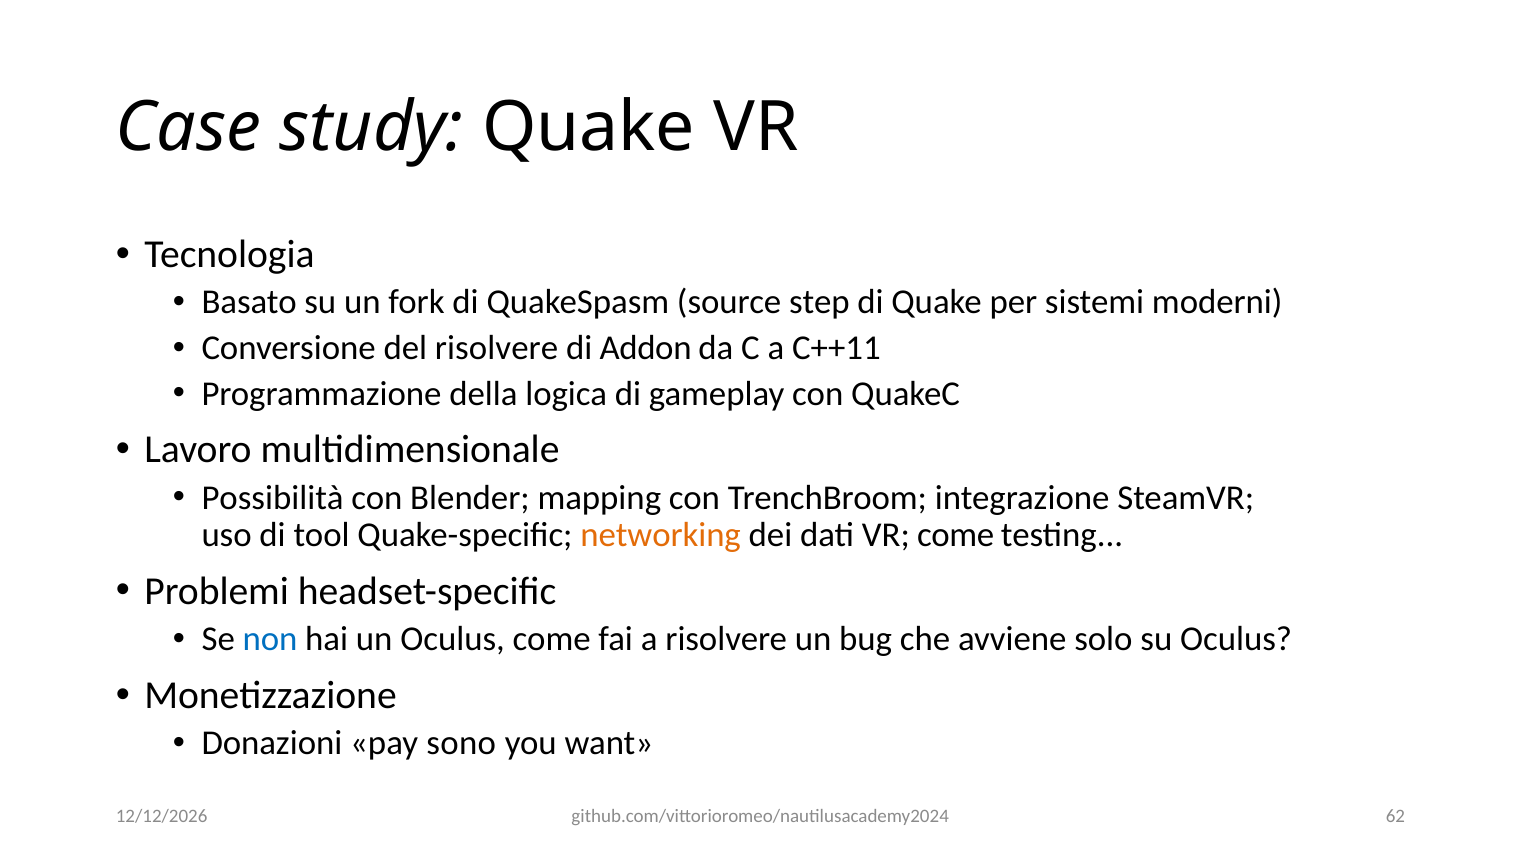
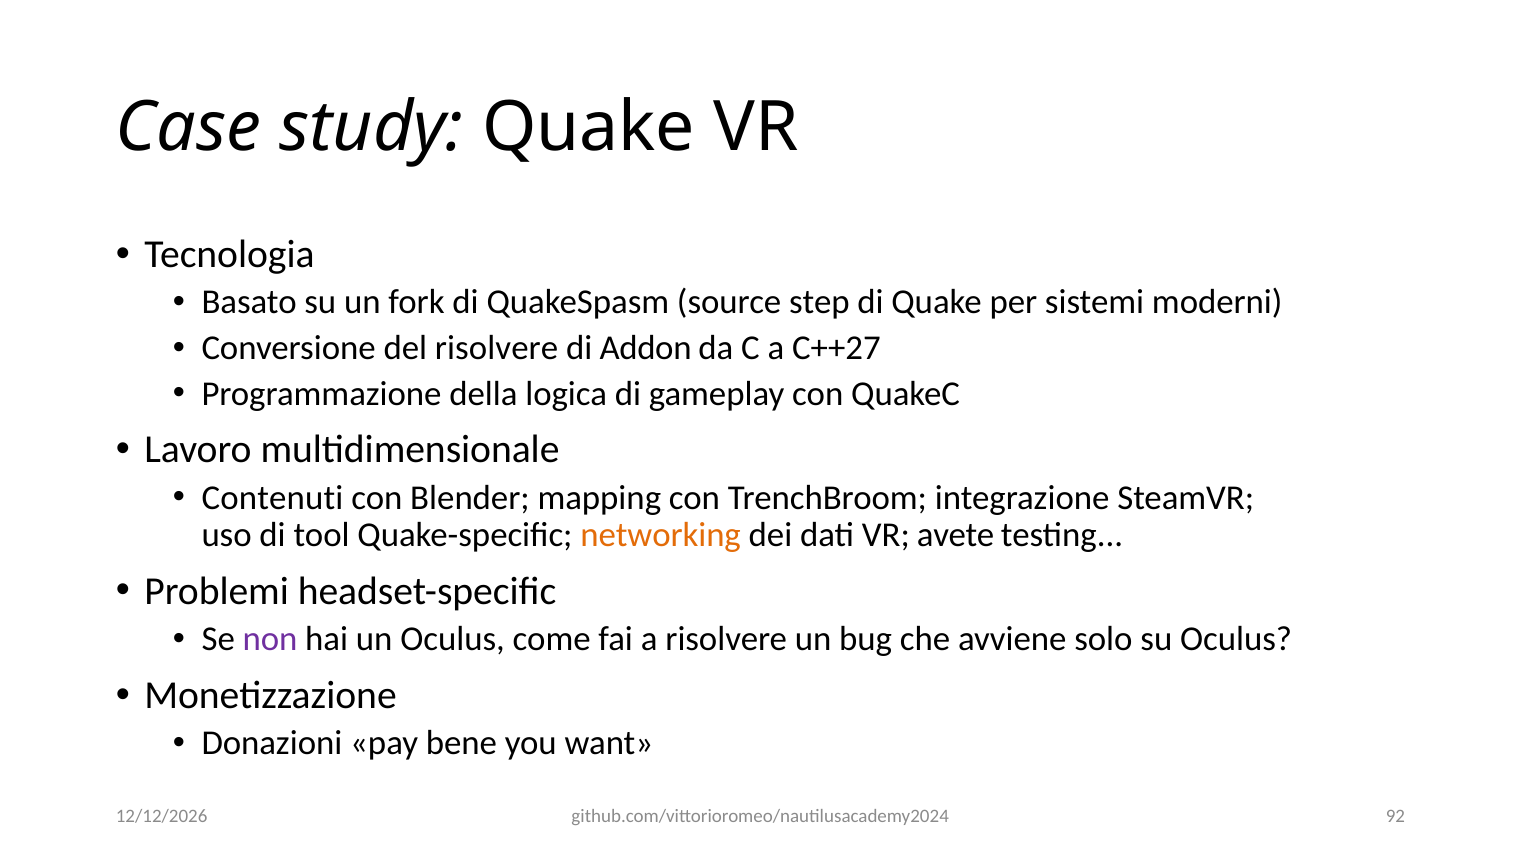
C++11: C++11 -> C++27 (836, 348)
Possibilità: Possibilità -> Contenuti (272, 498)
VR come: come -> avete (956, 536)
non colour: blue -> purple (270, 640)
sono: sono -> bene (461, 744)
62: 62 -> 92 (1395, 817)
